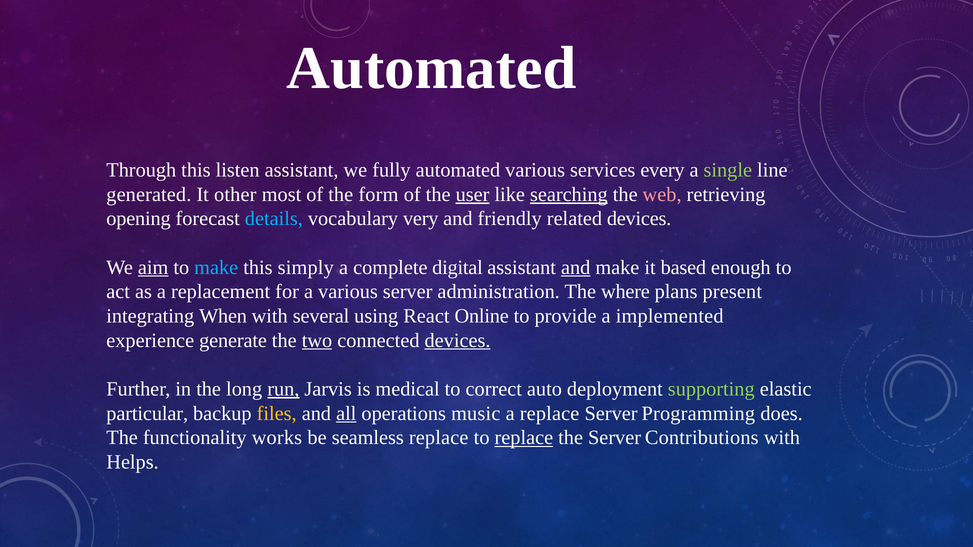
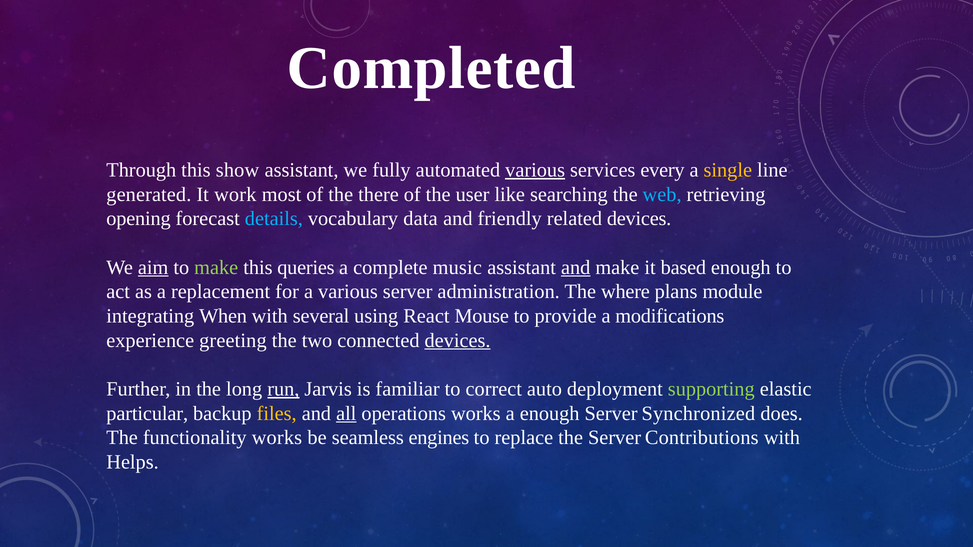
Automated: Automated -> Completed (431, 68)
listen: listen -> show (238, 170)
various underline: none -> present (535, 170)
single colour: light green -> yellow (728, 170)
other: other -> work (235, 195)
form: form -> there (378, 195)
user underline: present -> none (473, 195)
searching underline: present -> none (569, 195)
web colour: pink -> light blue (662, 195)
very: very -> data (421, 219)
make colour: light blue -> light green (216, 268)
simply: simply -> queries (306, 268)
digital: digital -> music (457, 268)
present: present -> module (732, 292)
Online: Online -> Mouse (482, 316)
implemented: implemented -> modifications (670, 316)
generate: generate -> greeting (233, 341)
two underline: present -> none (317, 341)
medical: medical -> familiar (408, 389)
operations music: music -> works (476, 414)
a replace: replace -> enough (550, 414)
Programming: Programming -> Synchronized (698, 414)
seamless replace: replace -> engines (439, 438)
replace underline: present -> none (524, 438)
